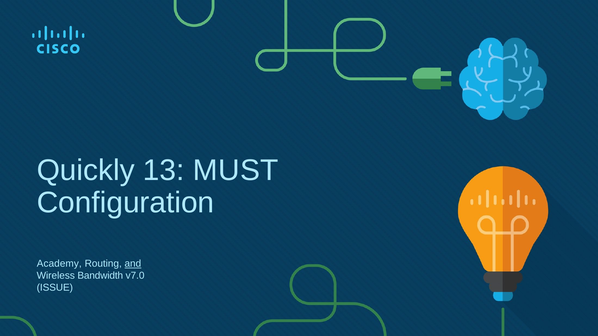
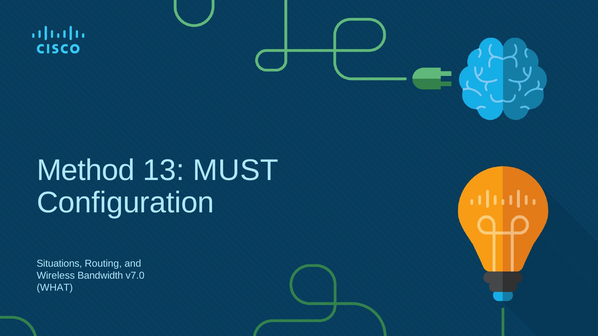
Quickly: Quickly -> Method (86, 170)
Academy: Academy -> Situations (59, 264)
and underline: present -> none (133, 264)
ISSUE: ISSUE -> WHAT (55, 288)
